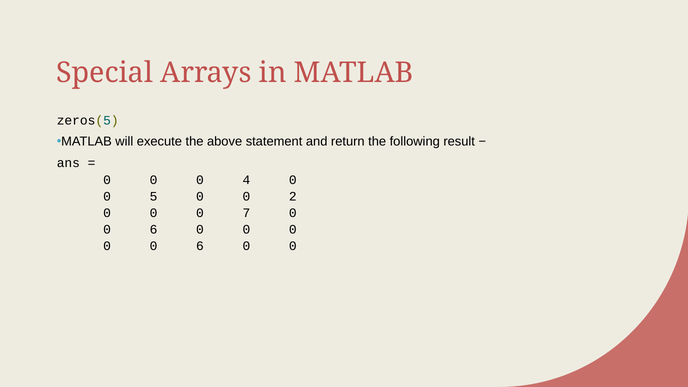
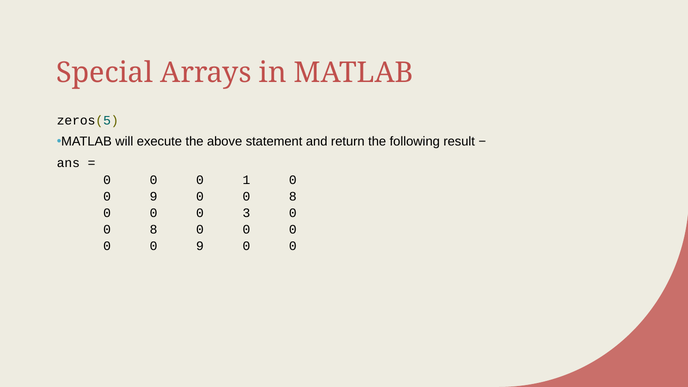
4: 4 -> 1 (246, 180)
5: 5 -> 9 (154, 196)
2: 2 -> 8 (293, 196)
7: 7 -> 3 (246, 213)
6: 6 -> 8 (154, 229)
6: 6 -> 9 (200, 246)
